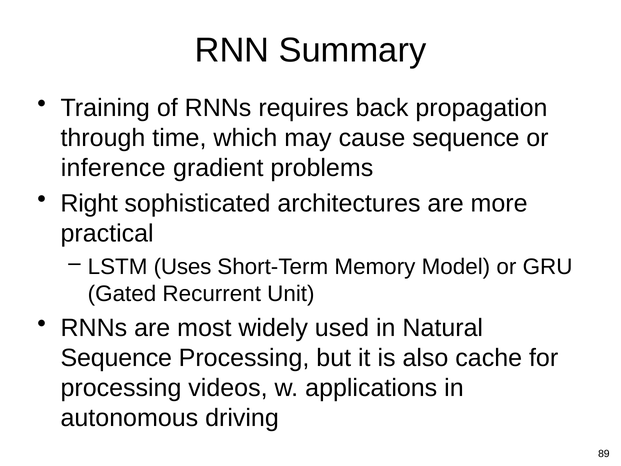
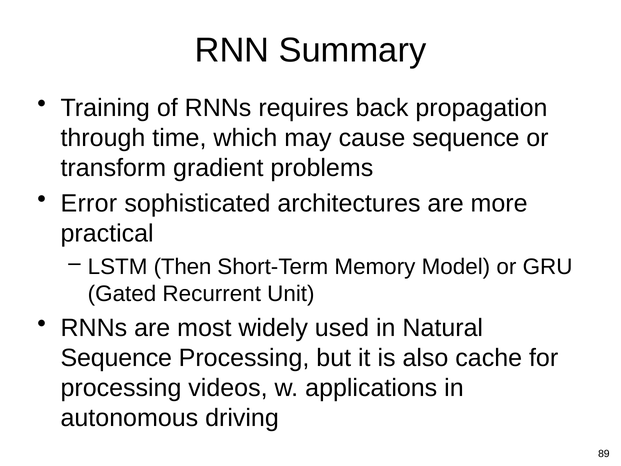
inference: inference -> transform (113, 168)
Right: Right -> Error (89, 203)
Uses: Uses -> Then (183, 267)
